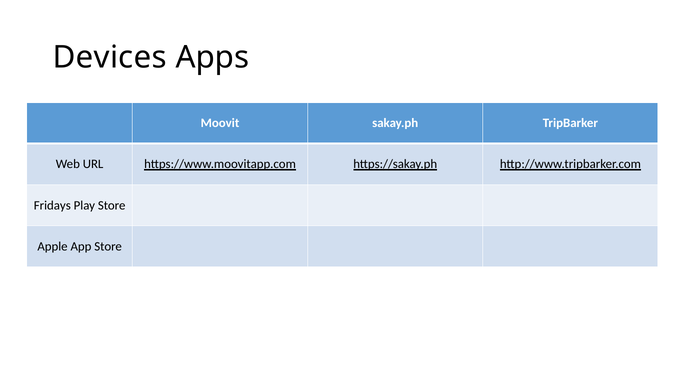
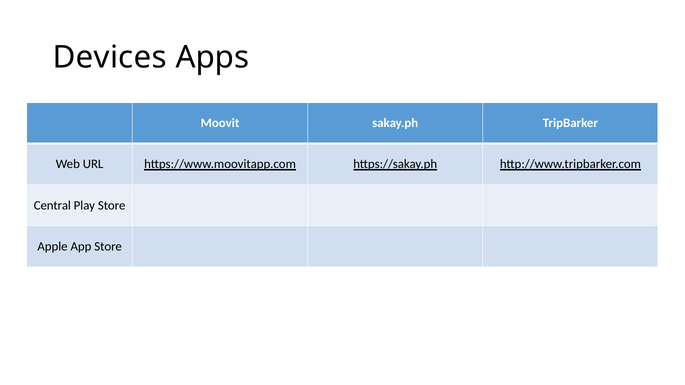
Fridays: Fridays -> Central (52, 205)
